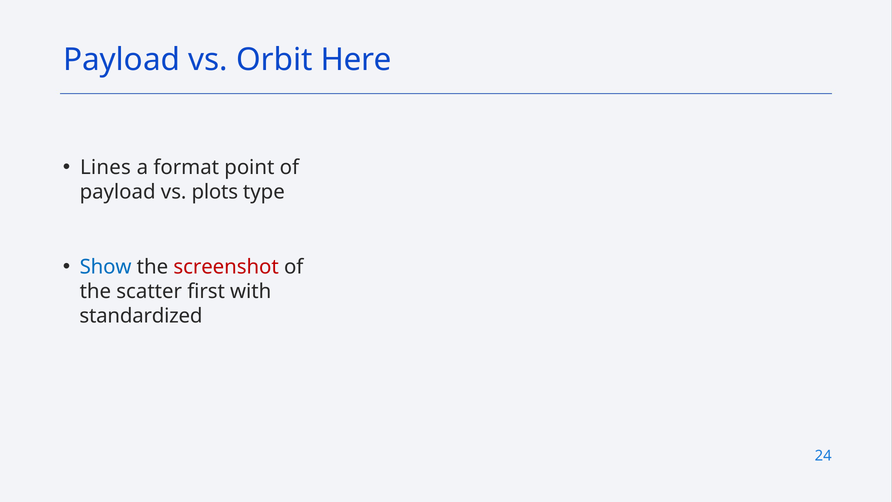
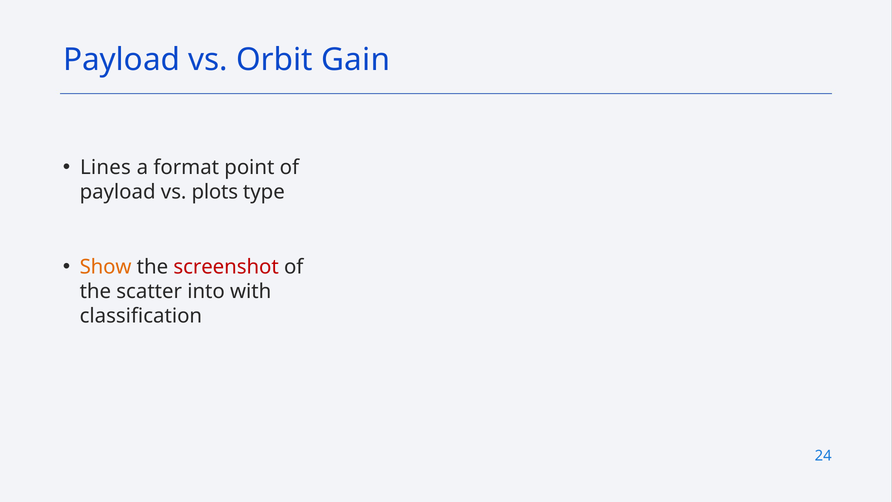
Here: Here -> Gain (356, 60)
Show colour: blue -> orange (106, 267)
first: first -> into (206, 291)
standardized: standardized -> classification (141, 316)
